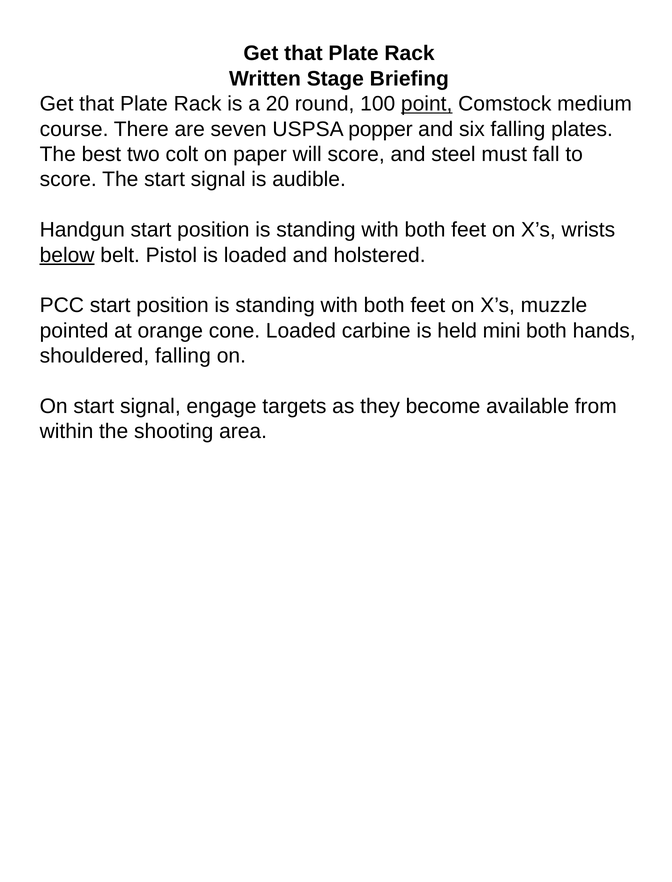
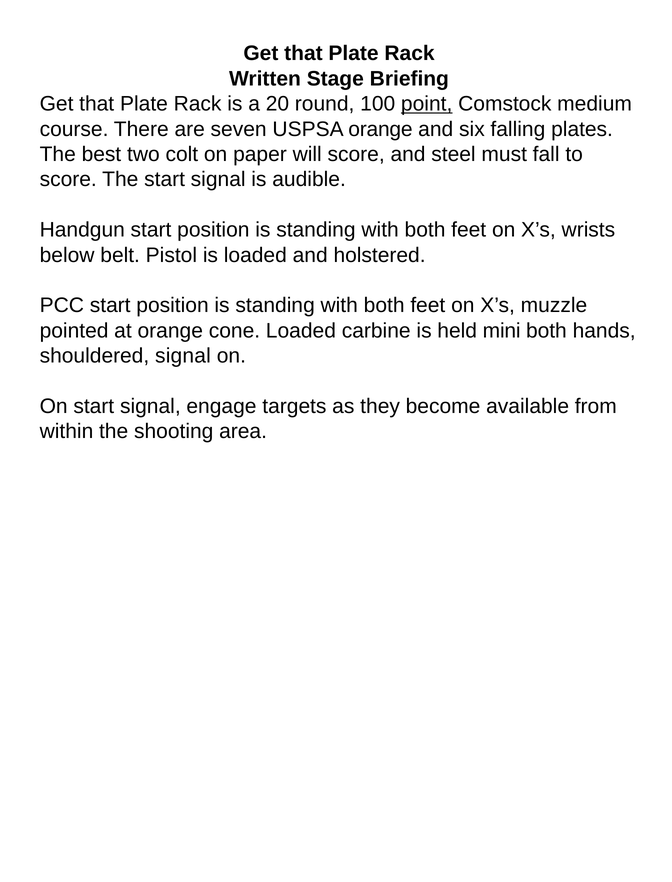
USPSA popper: popper -> orange (380, 129)
below underline: present -> none (67, 255)
shouldered falling: falling -> signal (183, 356)
